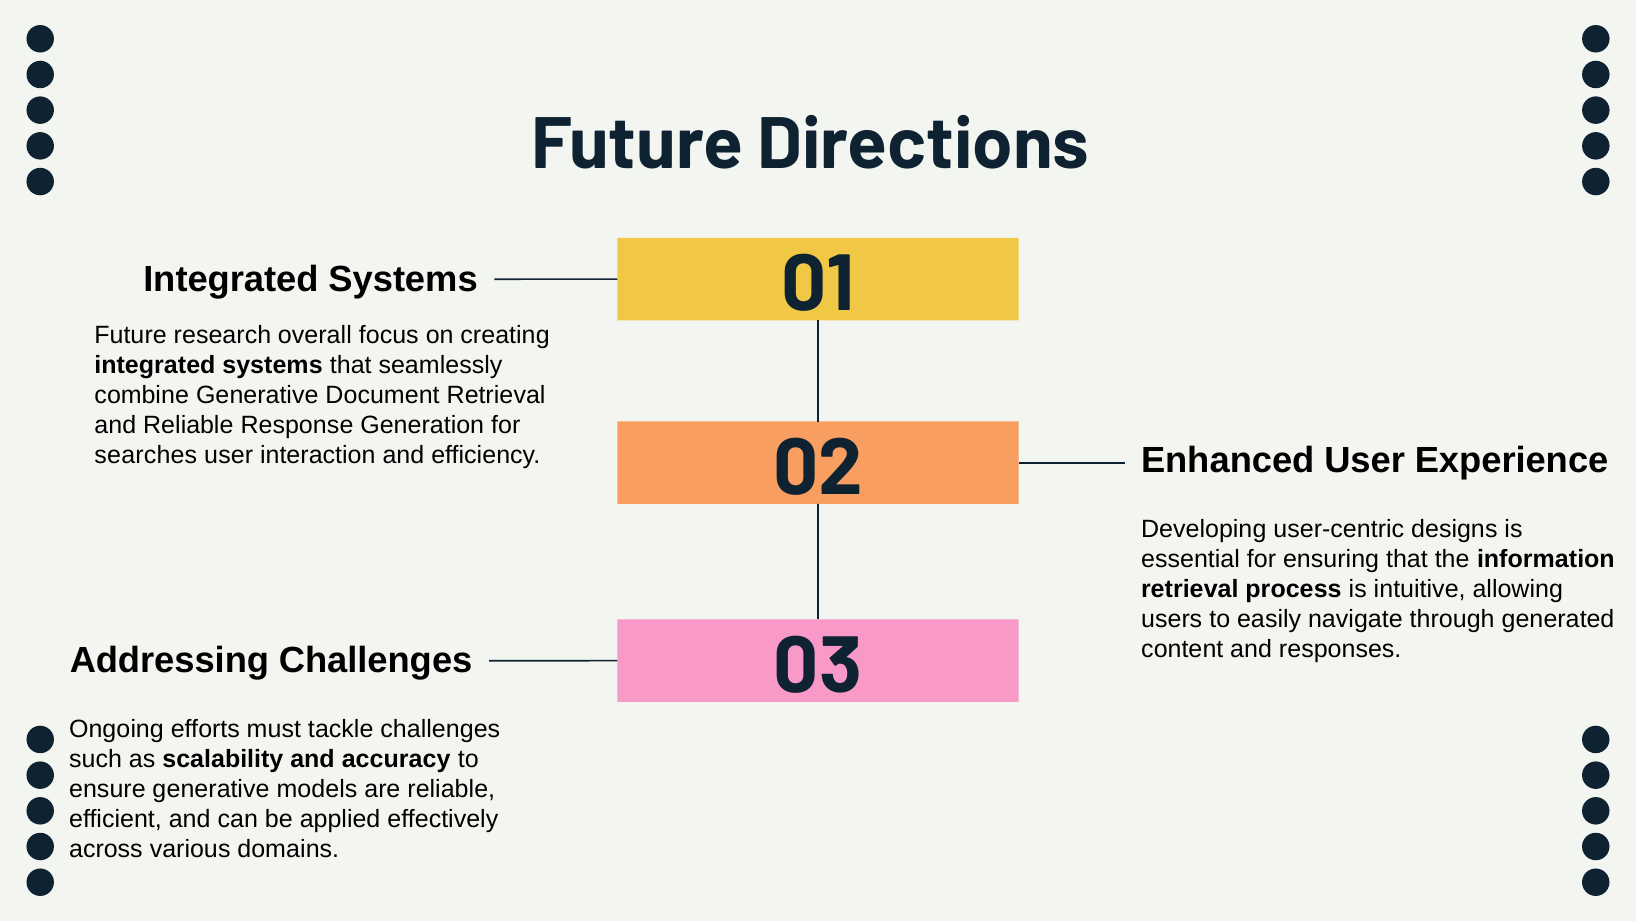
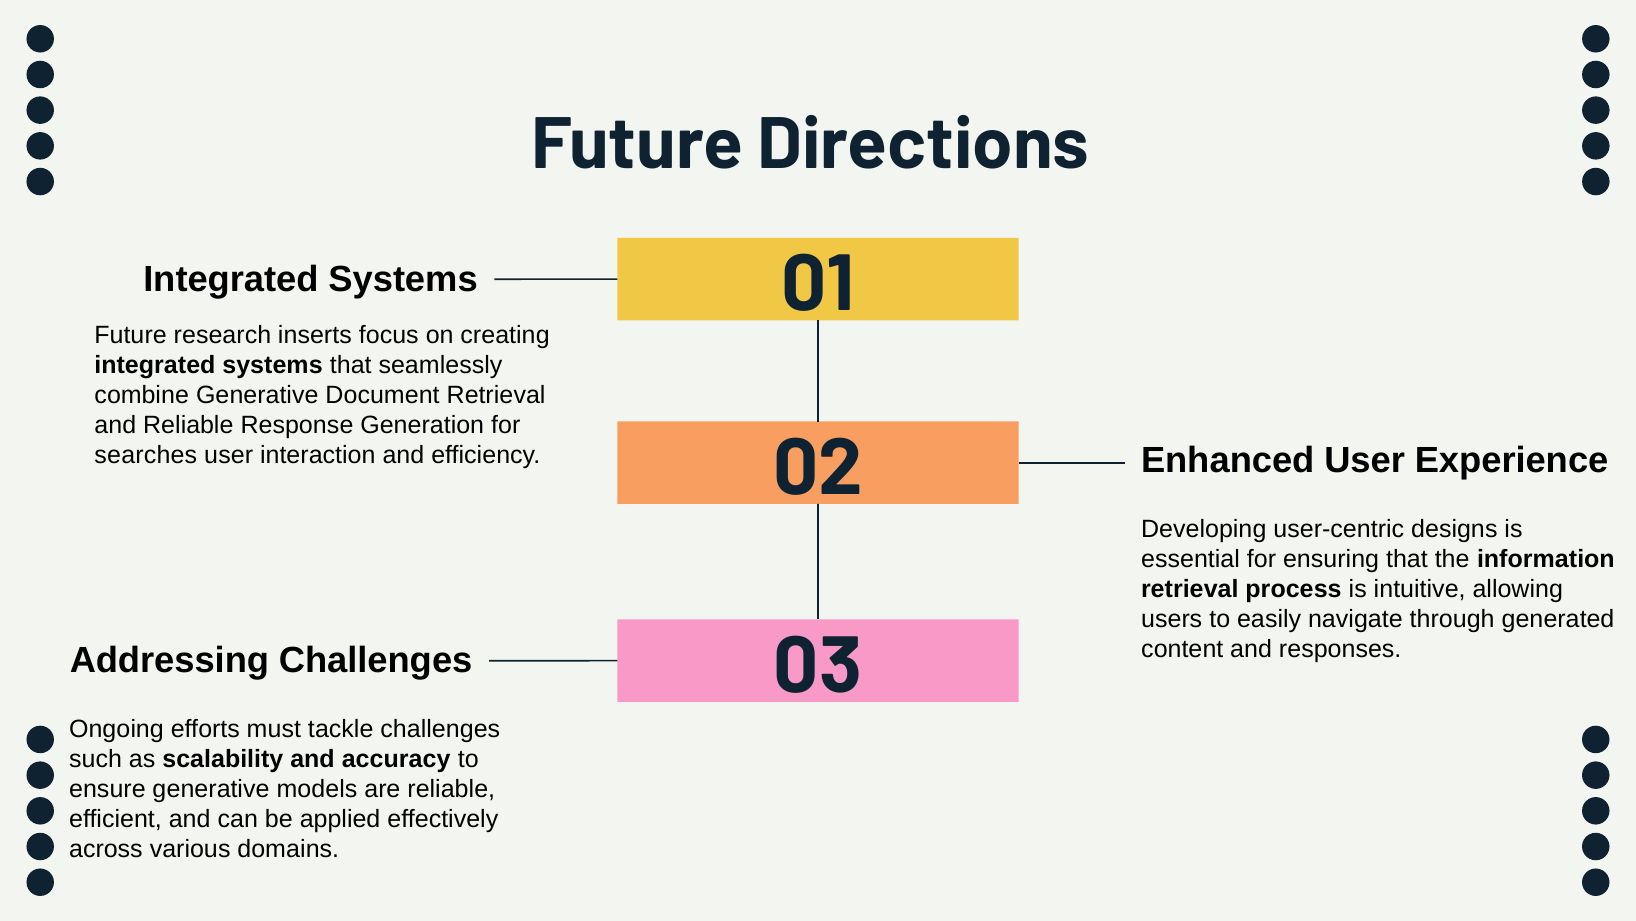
overall: overall -> inserts (315, 335)
